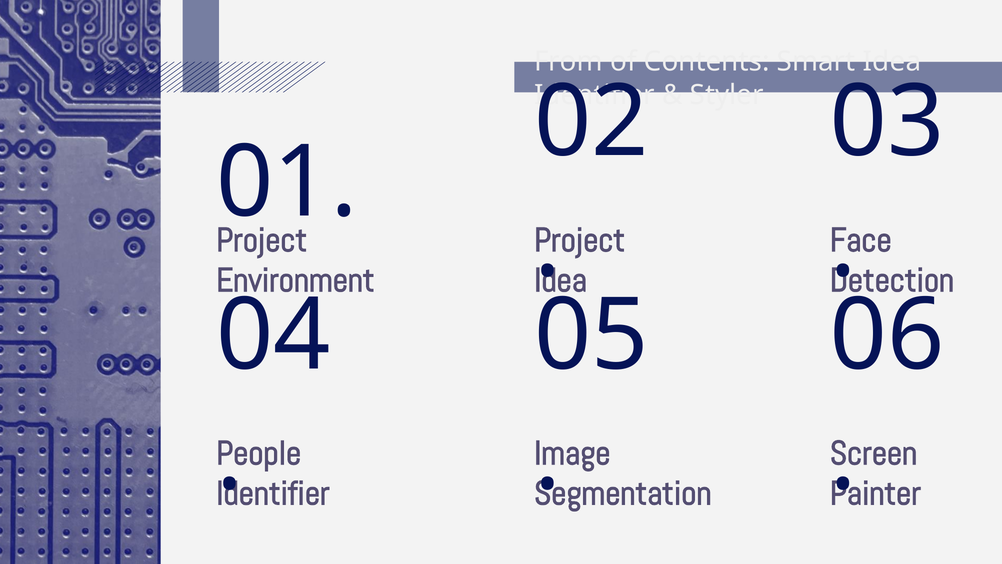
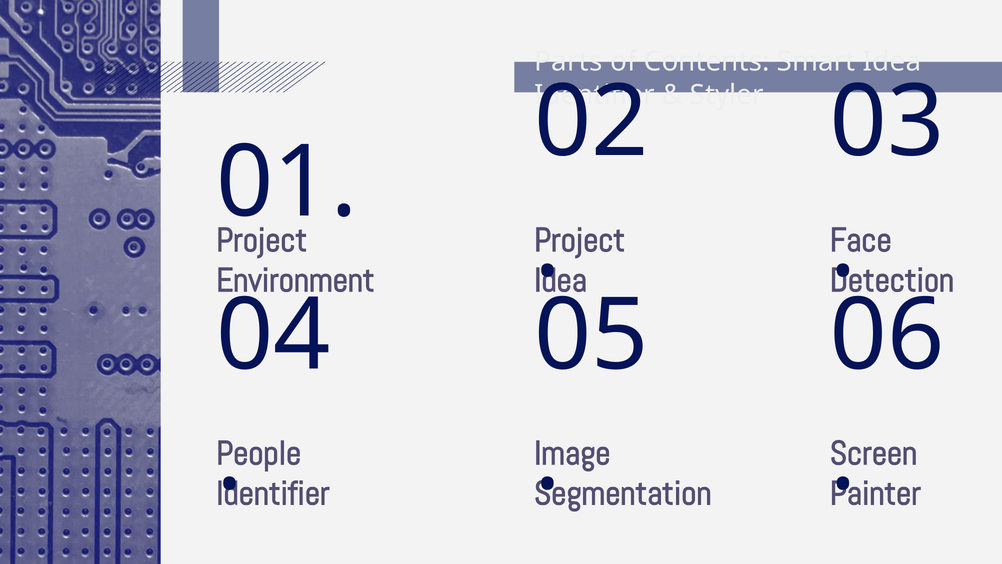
From: From -> Parts (568, 61)
